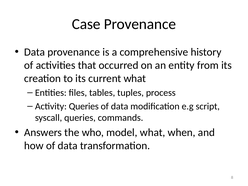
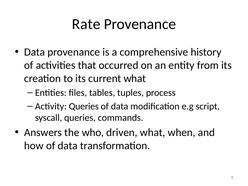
Case: Case -> Rate (86, 24)
model: model -> driven (122, 132)
